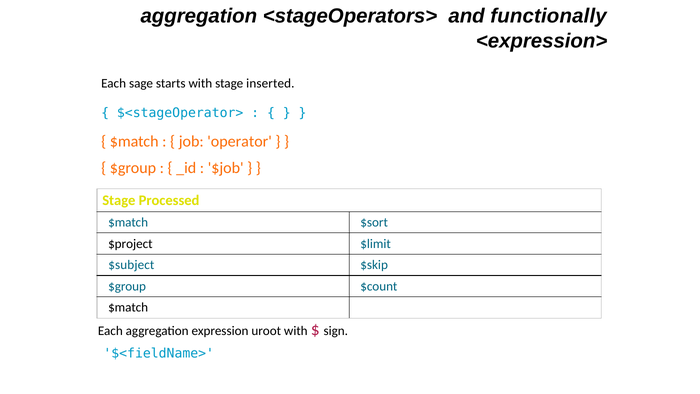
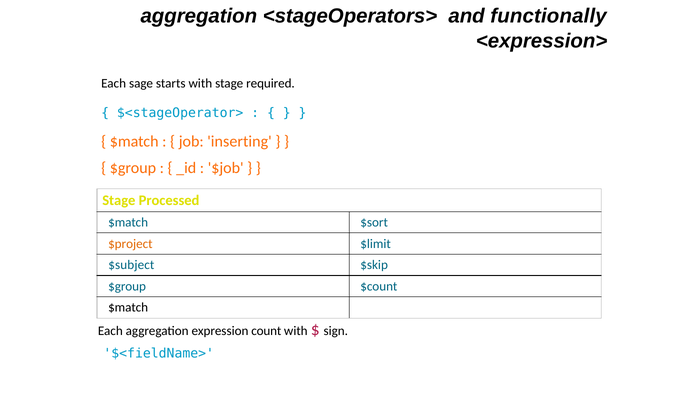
inserted: inserted -> required (270, 83)
operator: operator -> inserting (240, 141)
$project colour: black -> orange (130, 244)
uroot: uroot -> count (266, 331)
